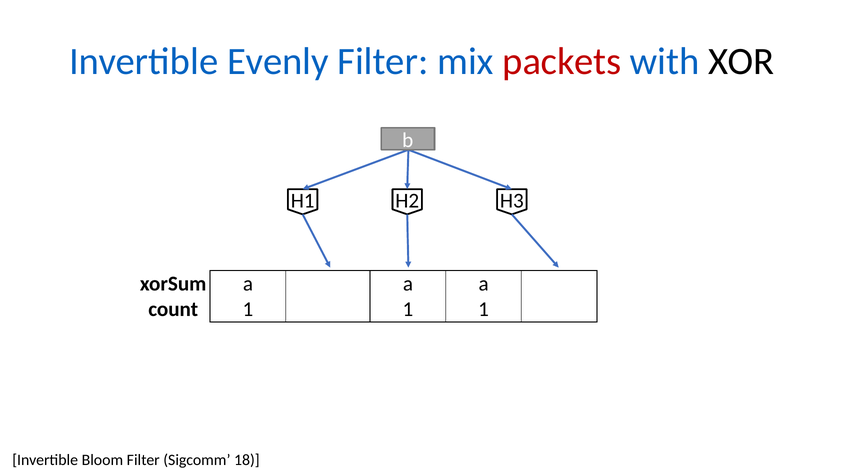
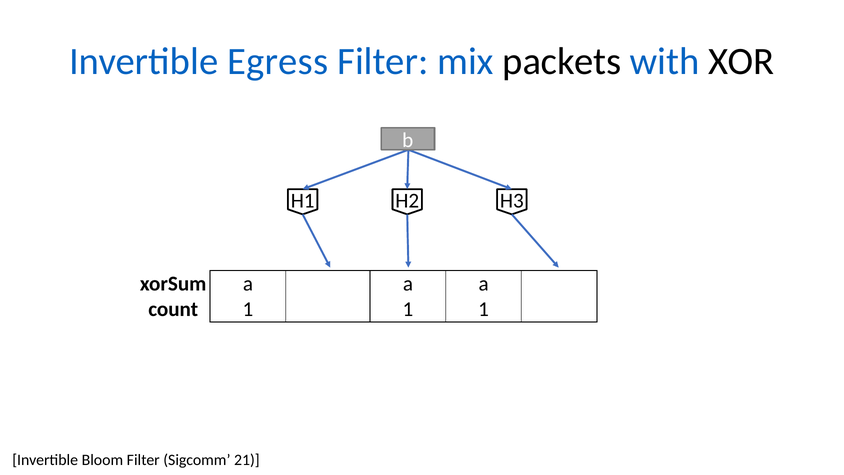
Evenly: Evenly -> Egress (278, 61)
packets colour: red -> black (562, 61)
18: 18 -> 21 (247, 460)
